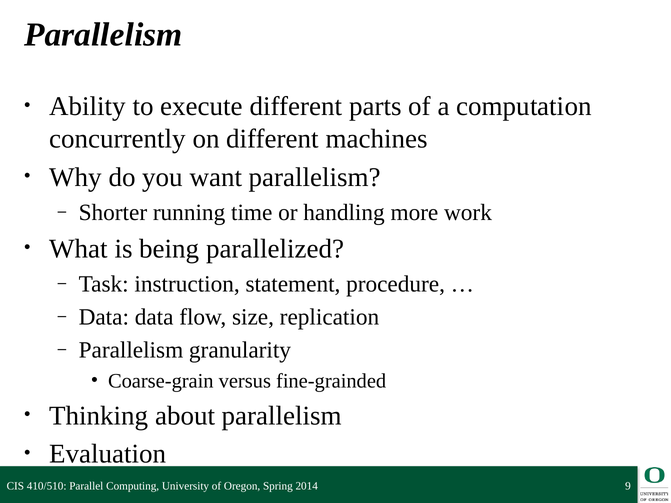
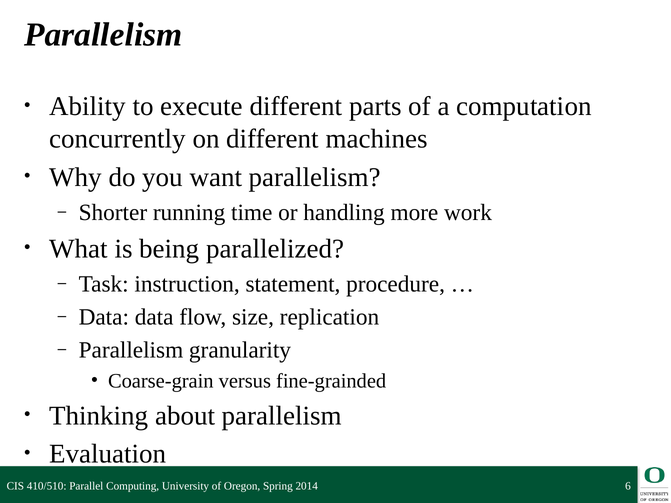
9: 9 -> 6 (628, 486)
